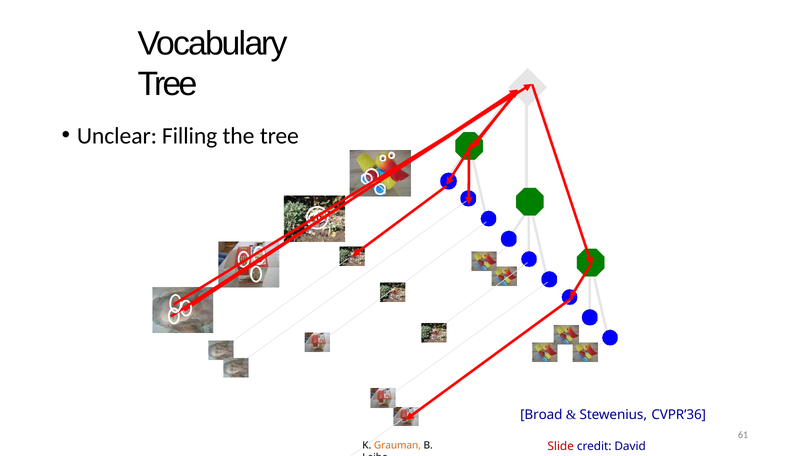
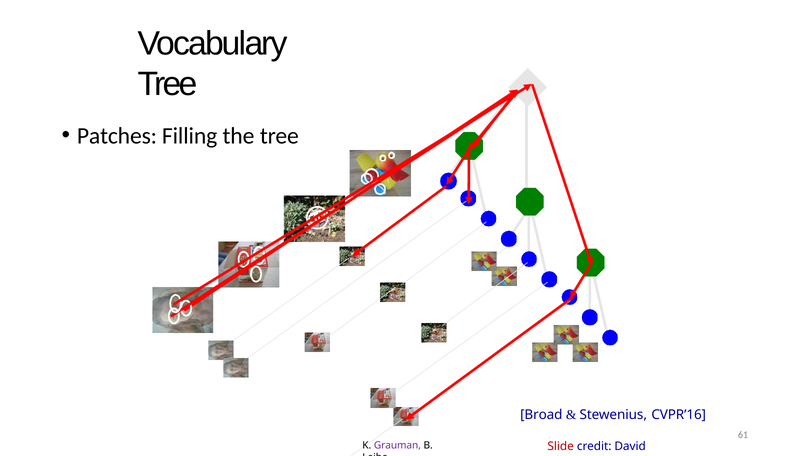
Unclear: Unclear -> Patches (117, 136)
CVPR’36: CVPR’36 -> CVPR’16 (679, 414)
Grauman colour: orange -> purple (397, 445)
